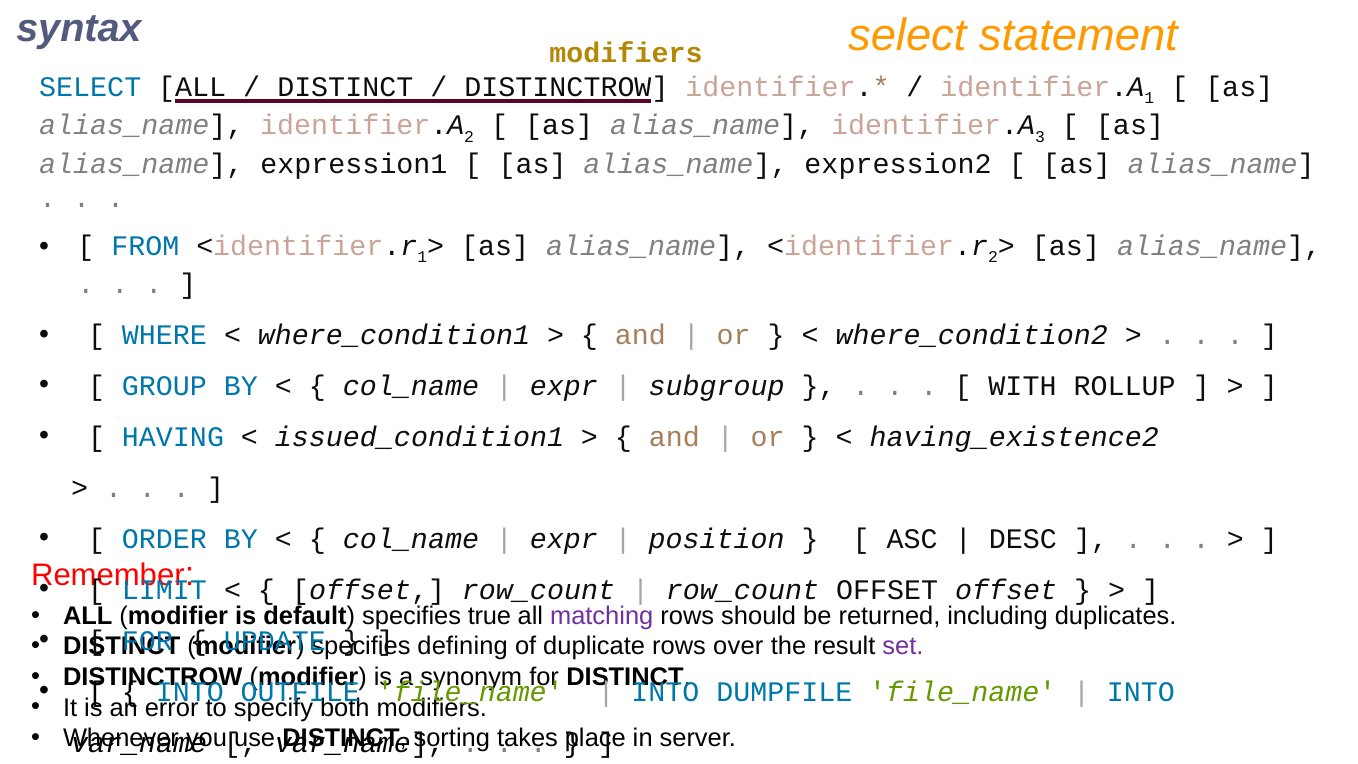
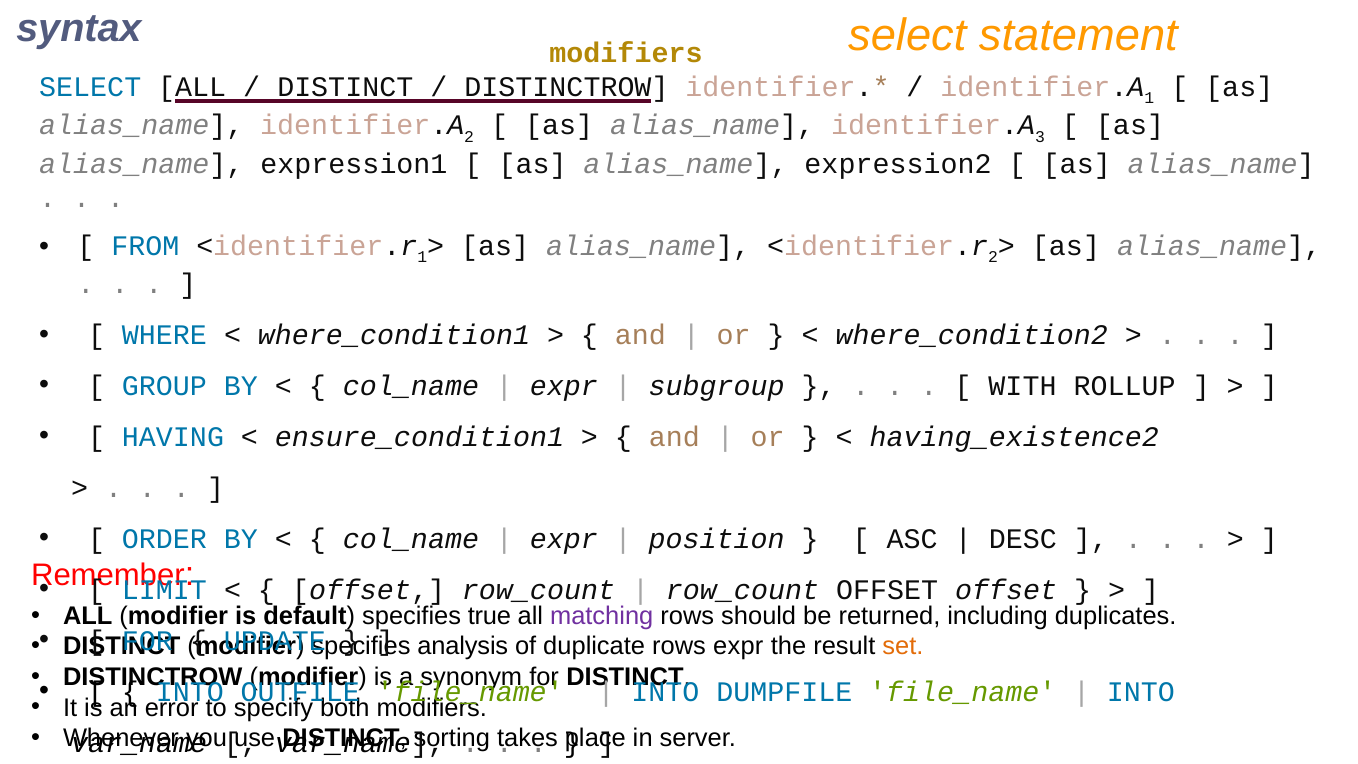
issued_condition1: issued_condition1 -> ensure_condition1 (420, 437)
defining: defining -> analysis (463, 646)
rows over: over -> expr (738, 646)
set colour: purple -> orange (903, 646)
